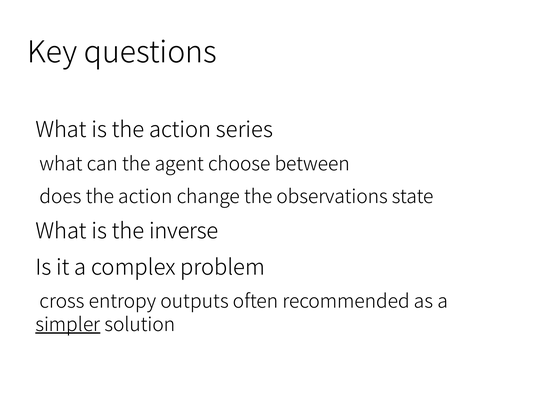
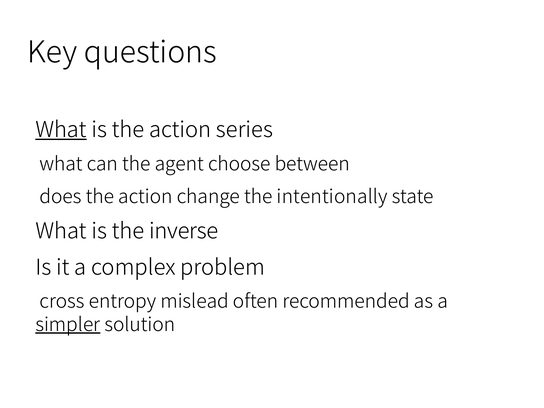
What underline: none -> present (61, 130)
observations: observations -> intentionally (332, 197)
outputs: outputs -> mislead (195, 302)
